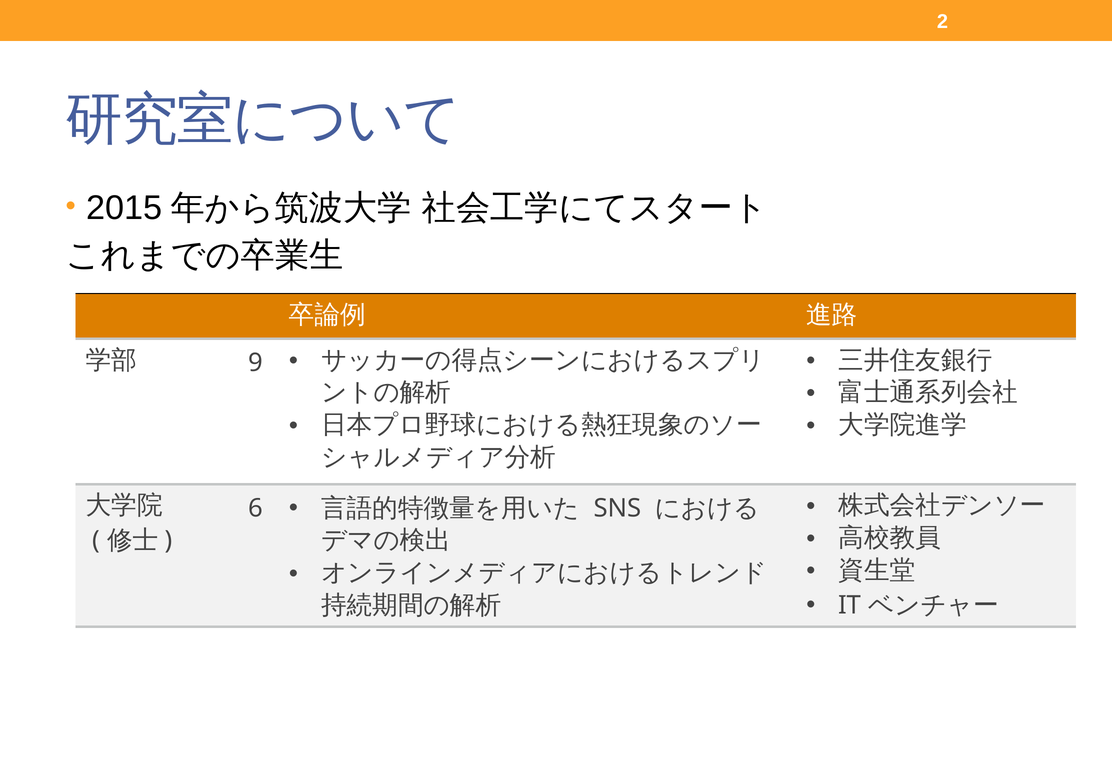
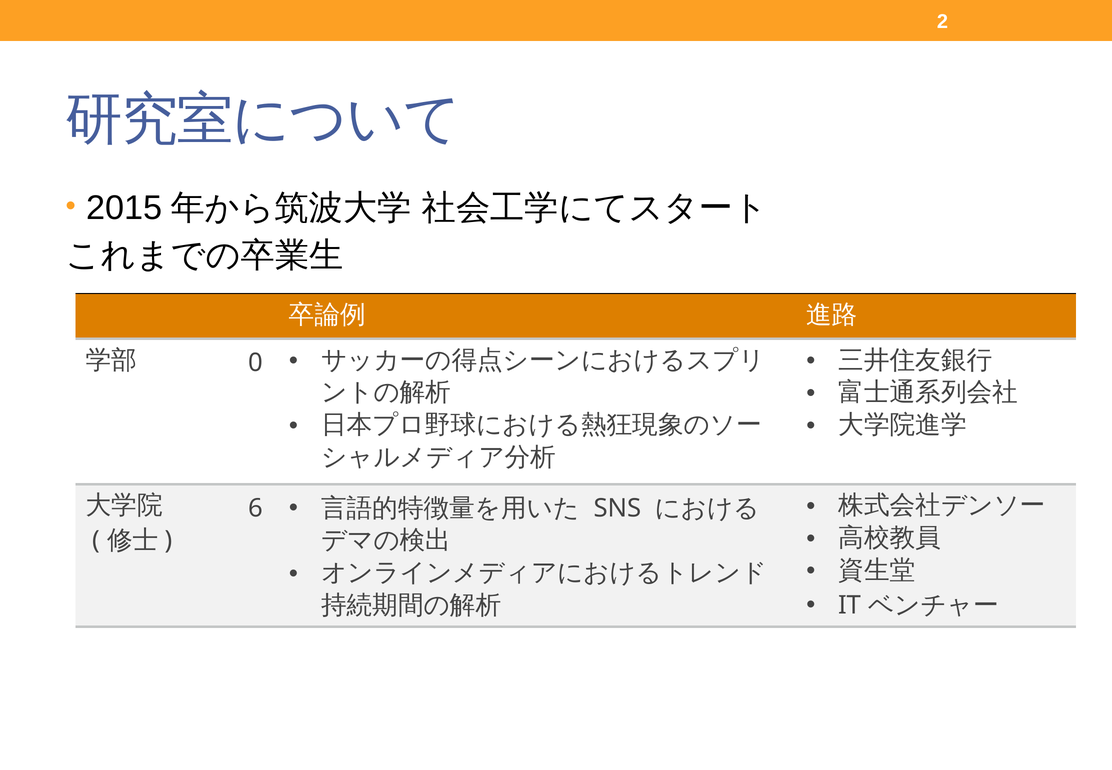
9: 9 -> 0 (256, 363)
